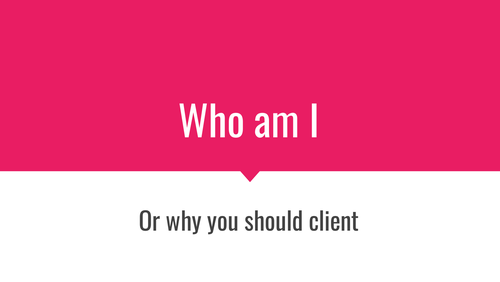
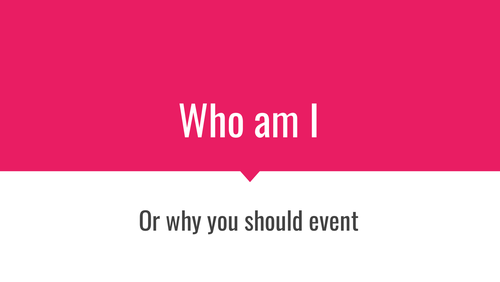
client: client -> event (334, 222)
